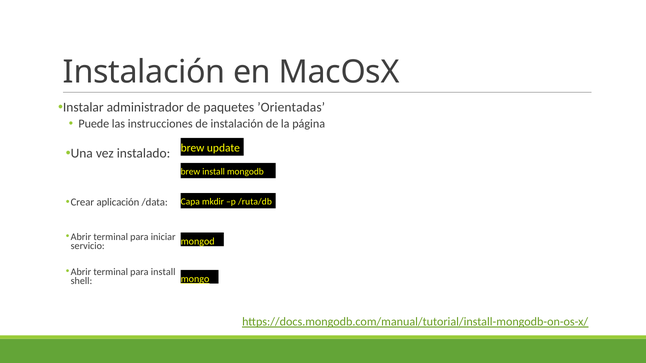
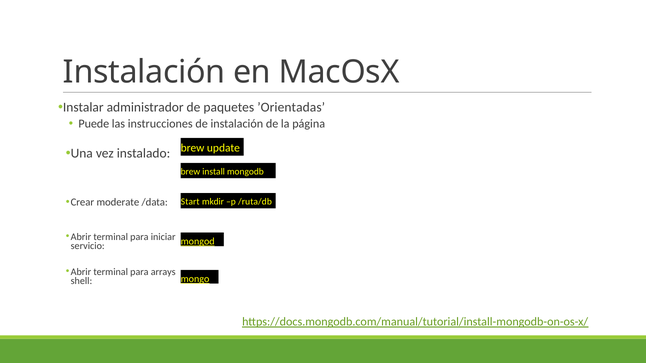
aplicación: aplicación -> moderate (118, 202)
Capa: Capa -> Start (190, 202)
mongod underline: none -> present (198, 242)
para install: install -> arrays (163, 272)
